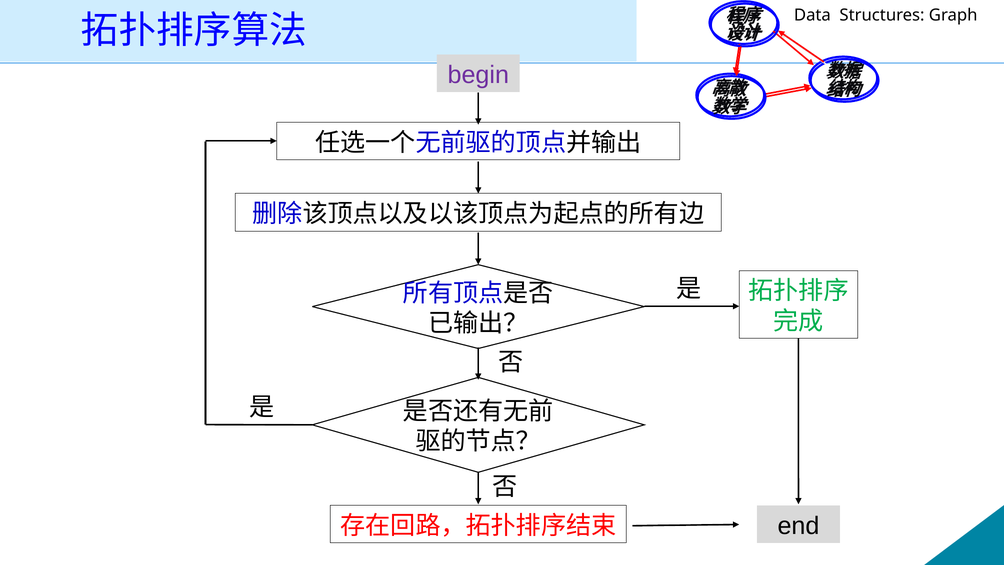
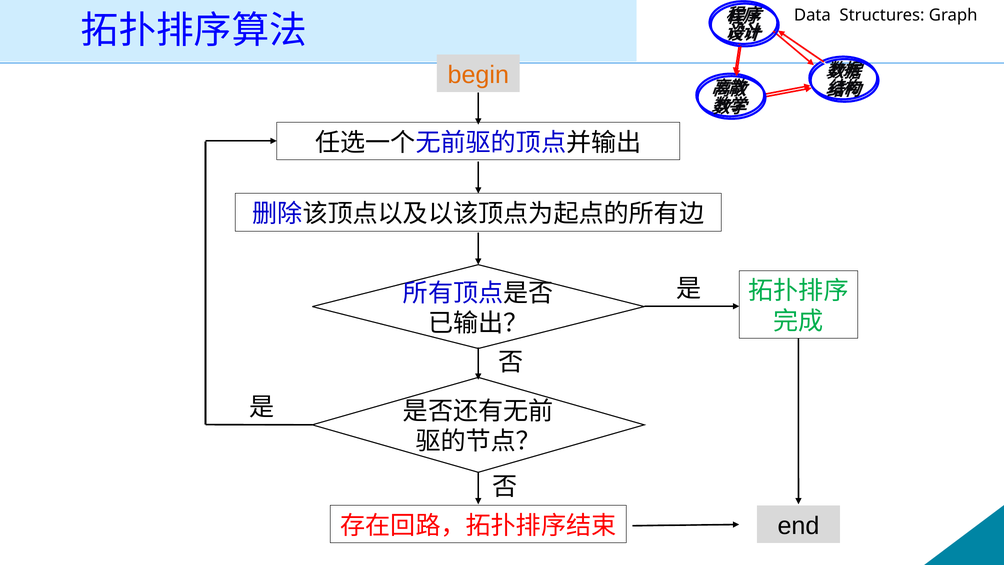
begin colour: purple -> orange (478, 75)
